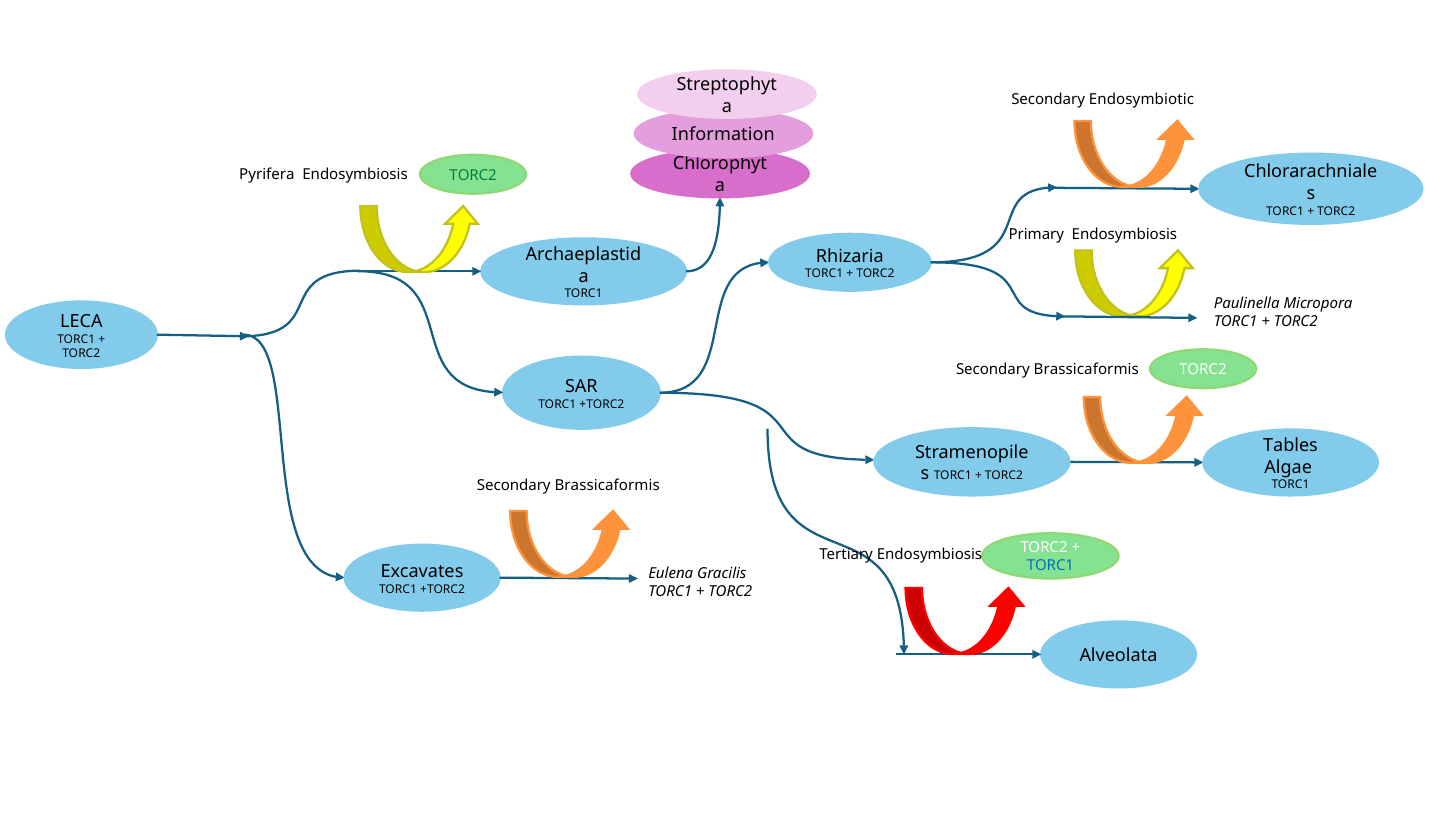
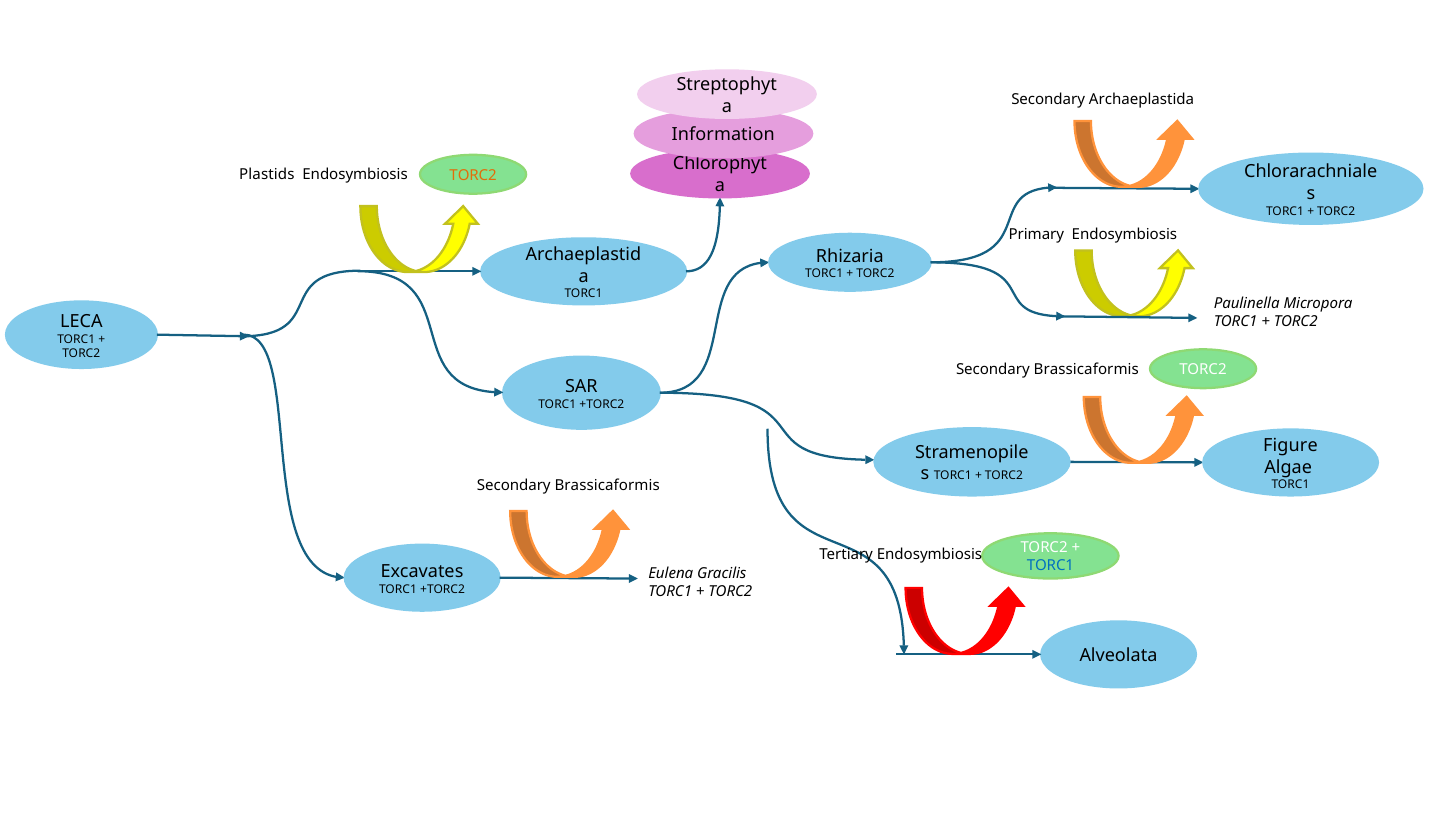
Endosymbiotic: Endosymbiotic -> Archaeplastida (1142, 100)
Pyrifera: Pyrifera -> Plastids (267, 175)
TORC2 colour: green -> orange (473, 175)
Tables: Tables -> Figure (1290, 446)
